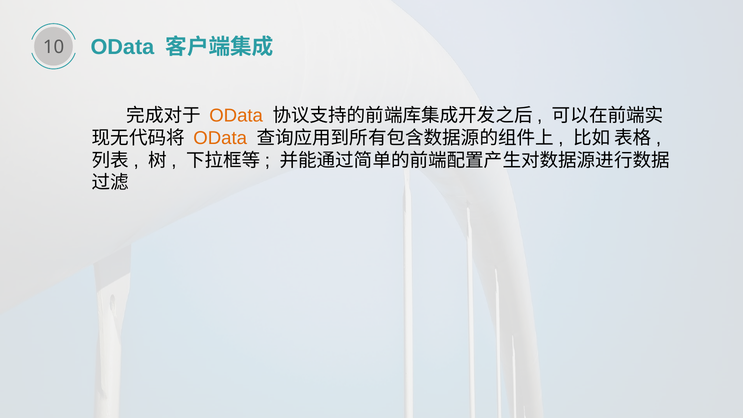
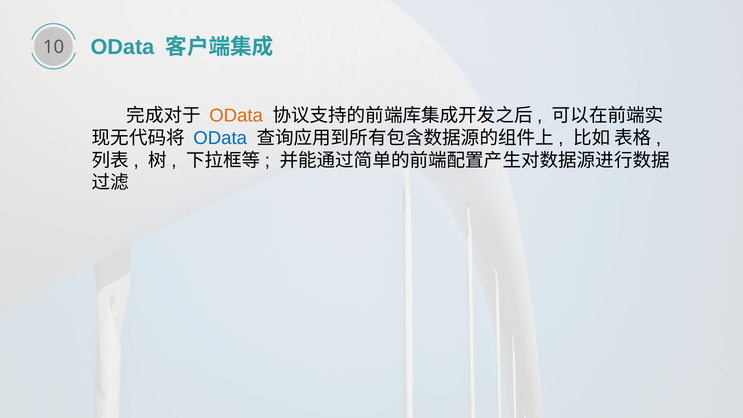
OData colour: orange -> blue (220, 138)
